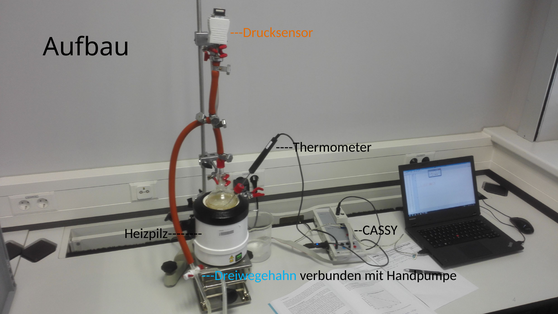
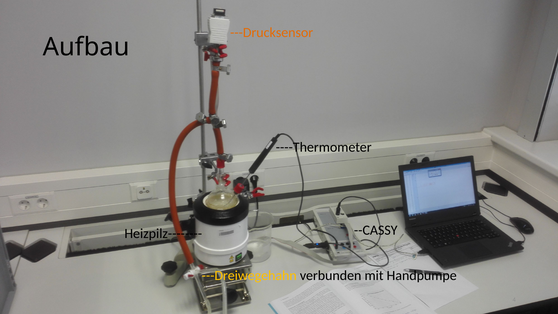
---Dreiwegehahn colour: light blue -> yellow (249, 275)
